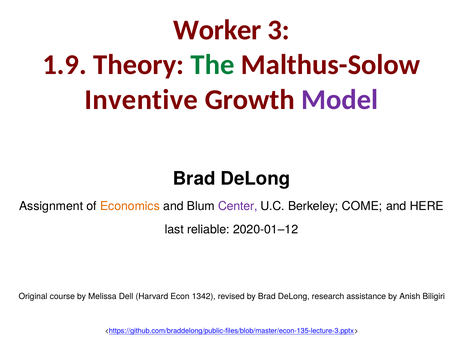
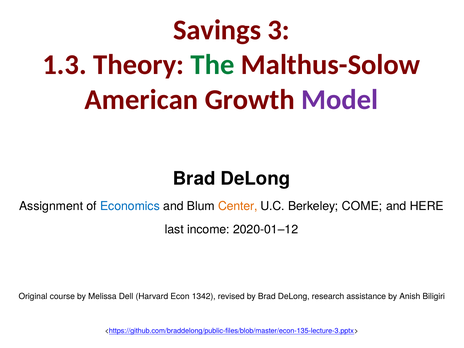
Worker: Worker -> Savings (217, 30)
1.9: 1.9 -> 1.3 (65, 65)
Inventive: Inventive -> American (141, 100)
Economics colour: orange -> blue (130, 206)
Center colour: purple -> orange (238, 206)
reliable: reliable -> income (208, 230)
